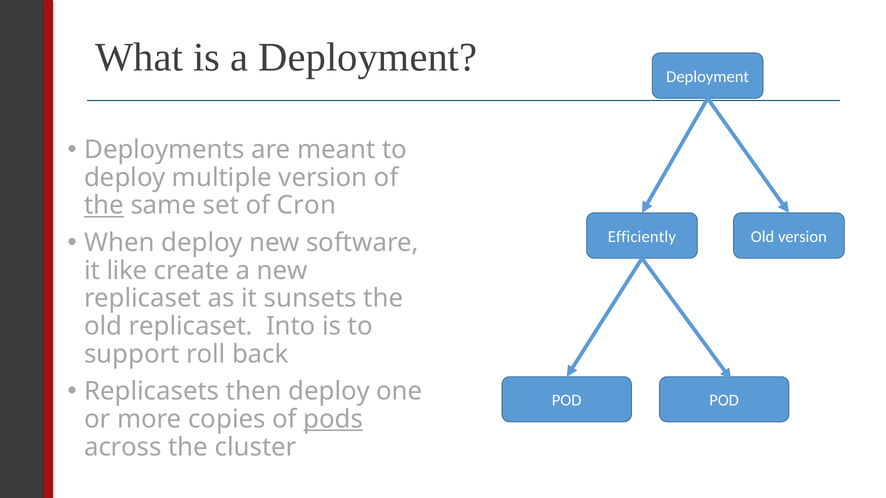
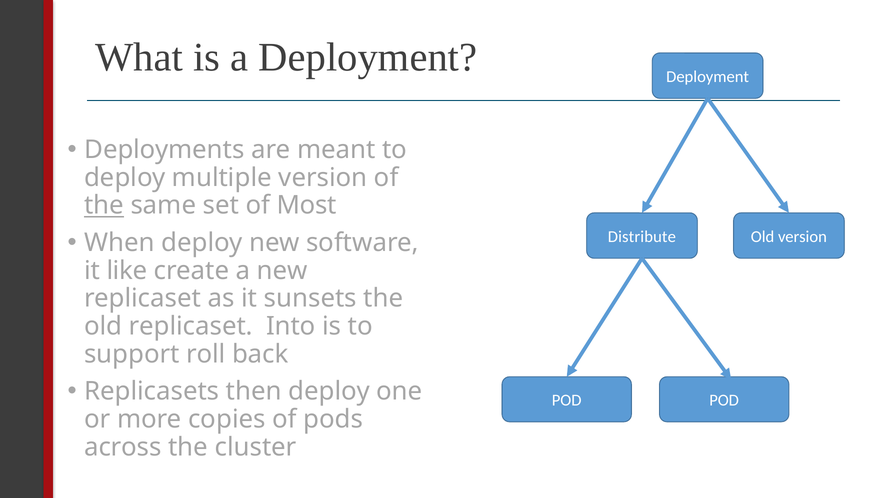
Cron: Cron -> Most (307, 206)
Efficiently: Efficiently -> Distribute (642, 237)
pods underline: present -> none (333, 419)
